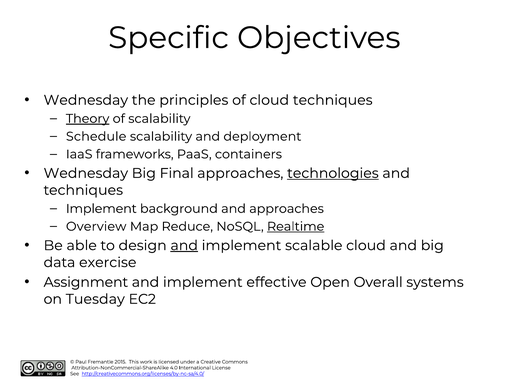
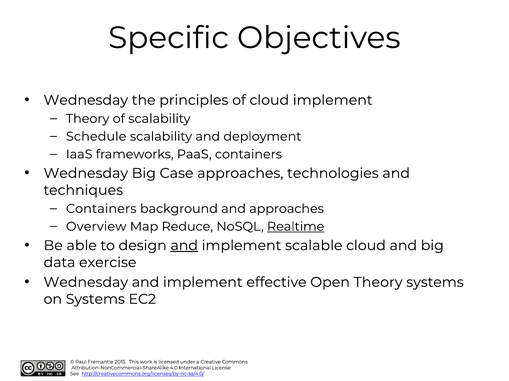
cloud techniques: techniques -> implement (333, 100)
Theory underline: present -> none (88, 119)
Final: Final -> Case (177, 174)
technologies underline: present -> none (333, 174)
Implement: Implement -> Containers (101, 209)
Assignment: Assignment -> Wednesday (86, 283)
Open Overall: Overall -> Theory (378, 283)
on Tuesday: Tuesday -> Systems (95, 300)
